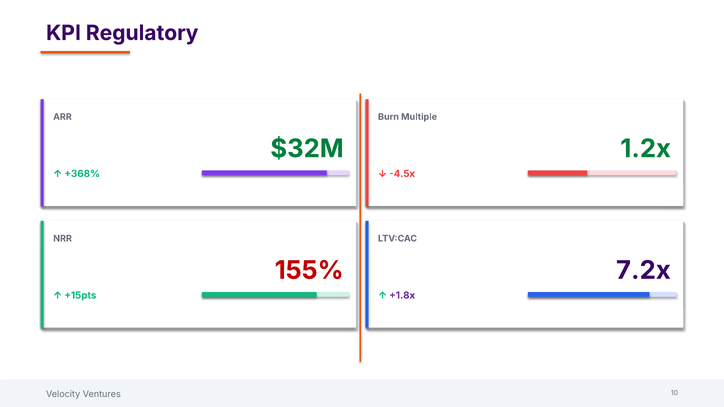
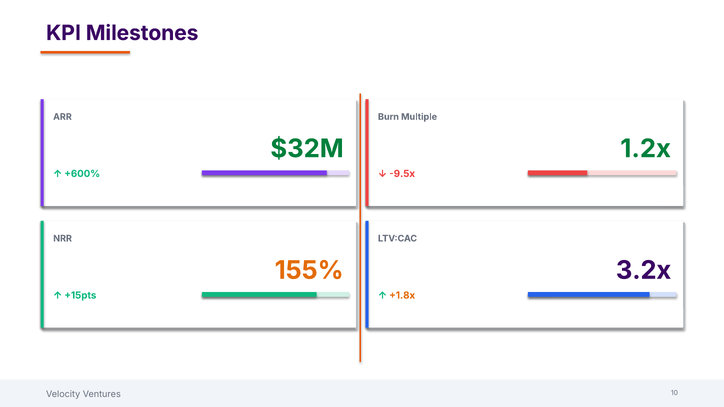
Regulatory: Regulatory -> Milestones (142, 33)
+368%: +368% -> +600% (82, 174)
-4.5x: -4.5x -> -9.5x (402, 174)
155% colour: red -> orange (309, 271)
7.2x: 7.2x -> 3.2x (644, 271)
+1.8x colour: purple -> orange (402, 296)
